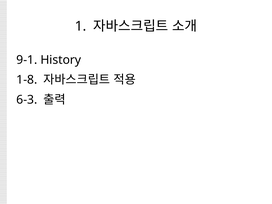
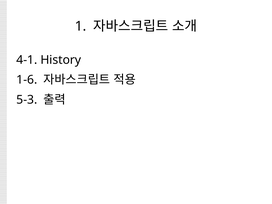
9-1: 9-1 -> 4-1 (27, 60)
1-8: 1-8 -> 1-6 (27, 80)
6-3: 6-3 -> 5-3 (27, 100)
